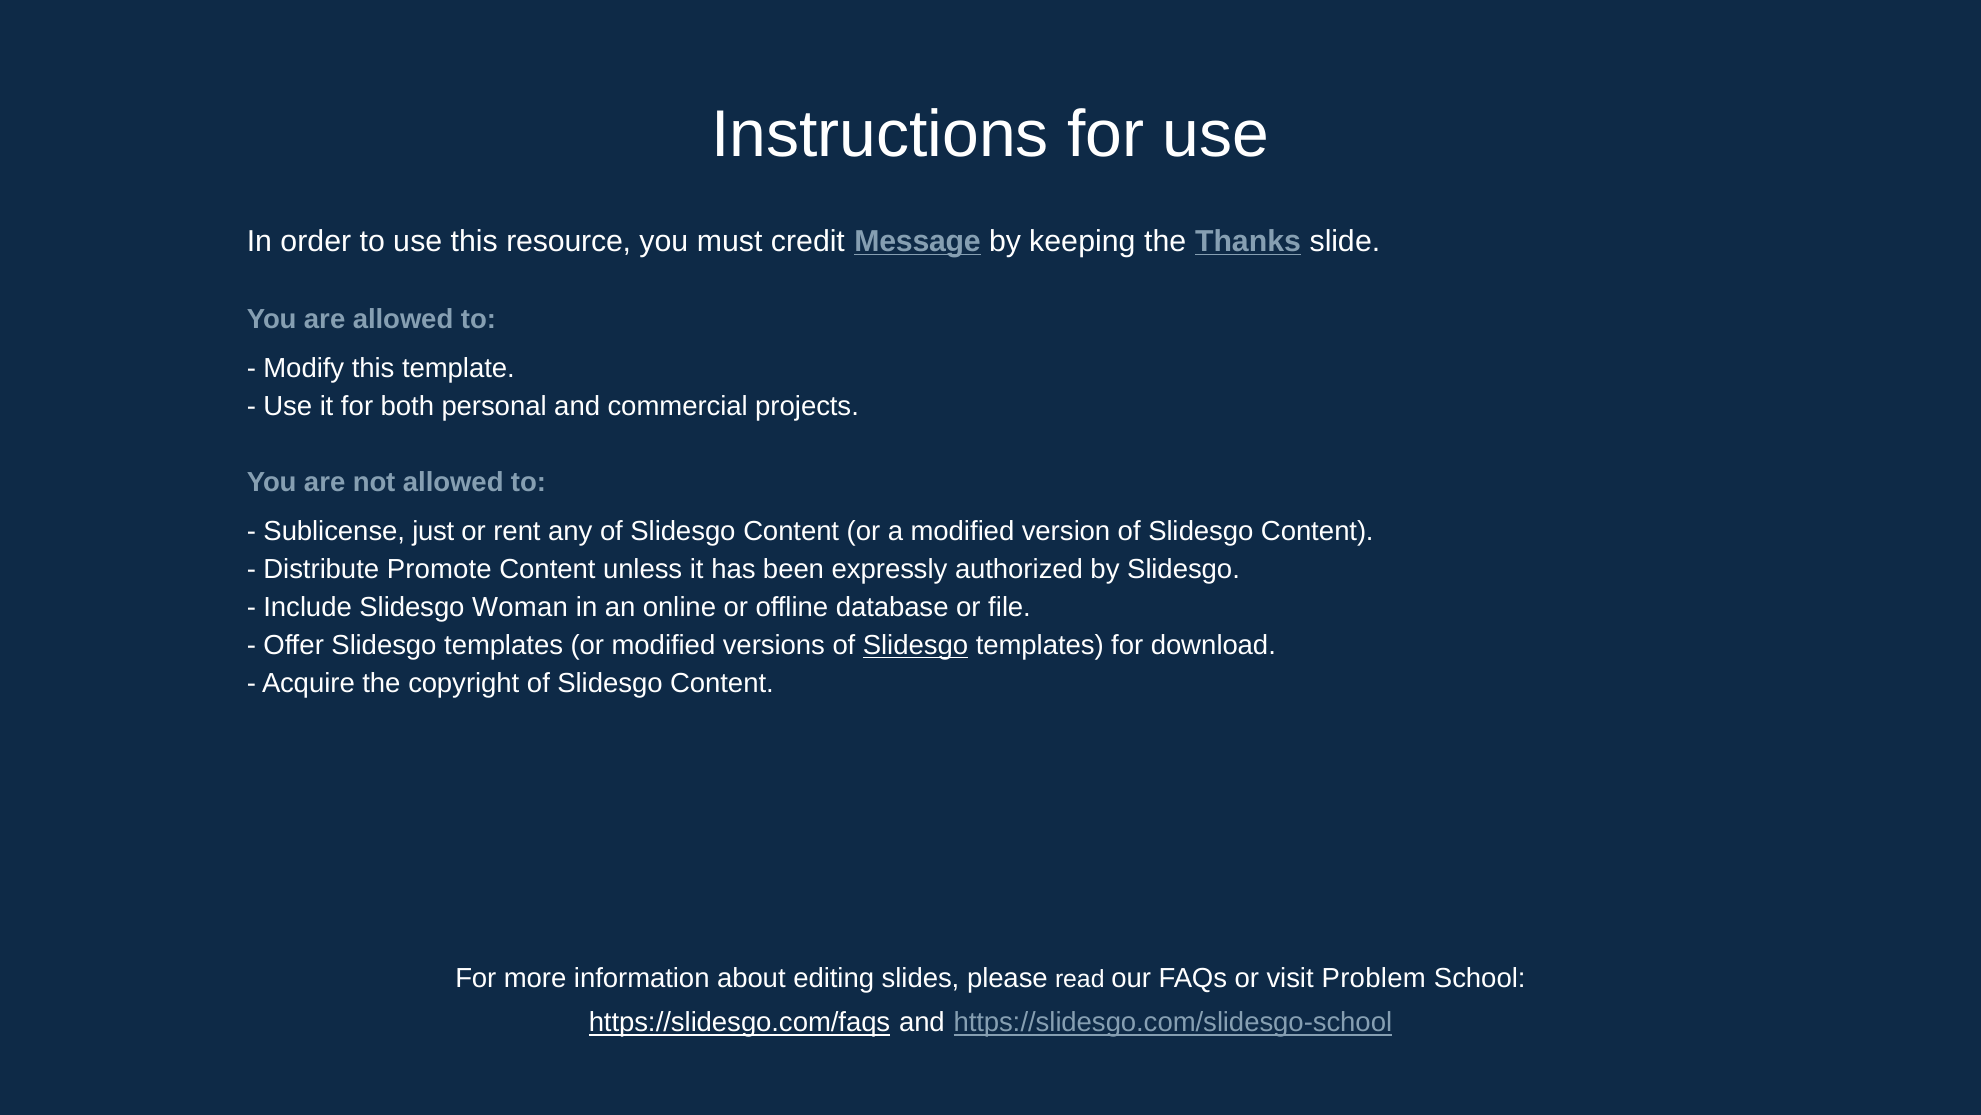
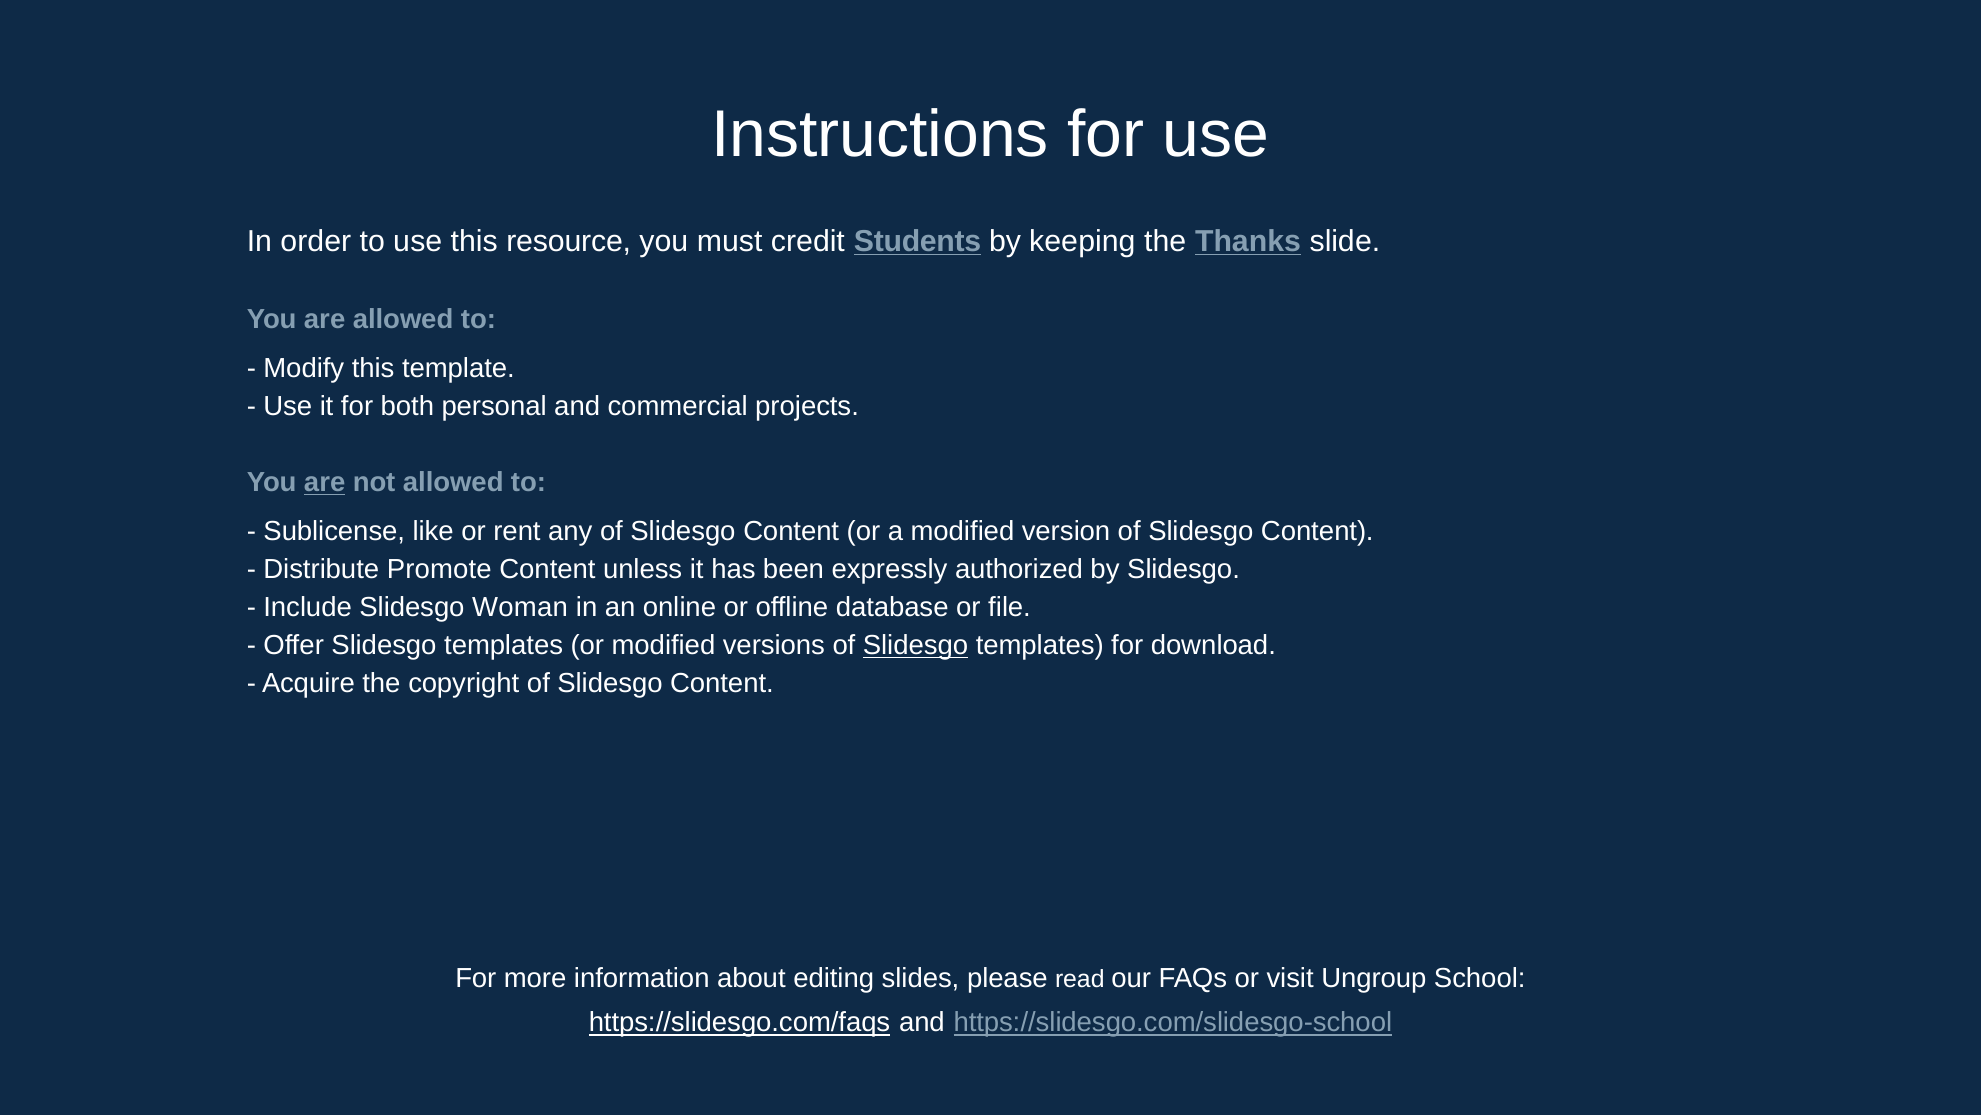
Message: Message -> Students (918, 241)
are underline: none -> present (325, 483)
just: just -> like (433, 531)
Problem: Problem -> Ungroup (1374, 978)
